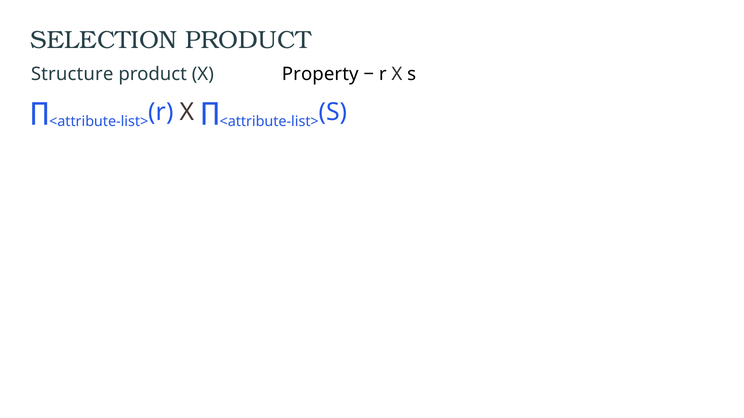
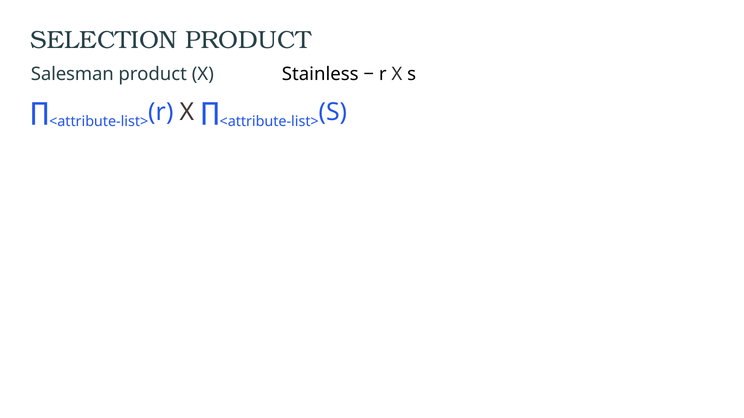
Structure: Structure -> Salesman (72, 74)
Property: Property -> Stainless (320, 74)
